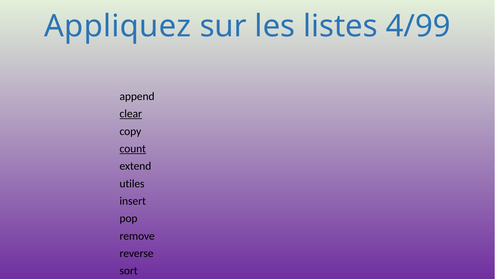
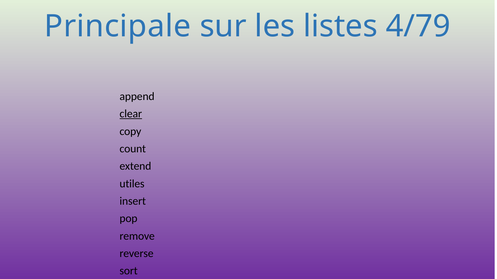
Appliquez: Appliquez -> Principale (118, 26)
4/99: 4/99 -> 4/79 (418, 26)
count underline: present -> none (133, 149)
